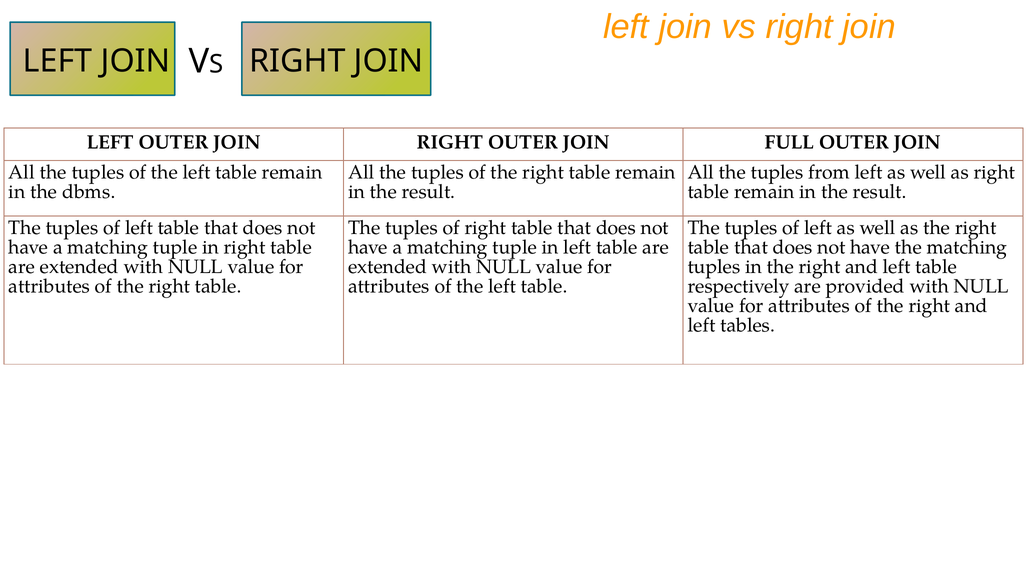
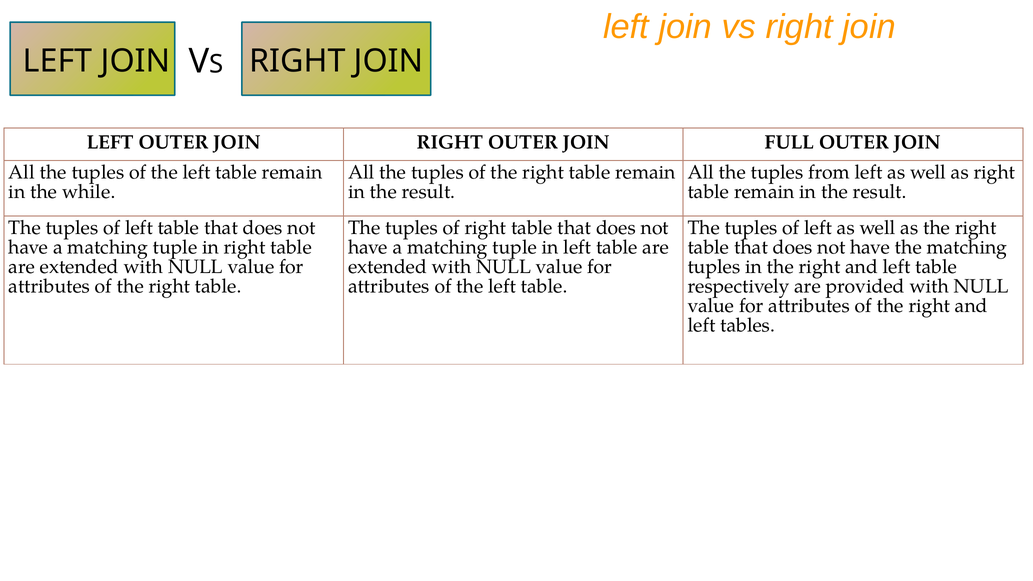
dbms: dbms -> while (89, 192)
